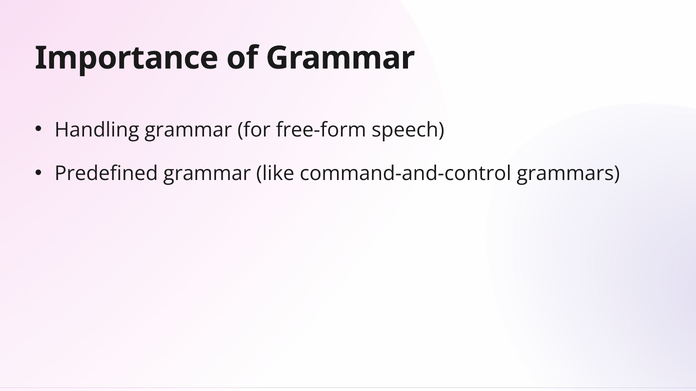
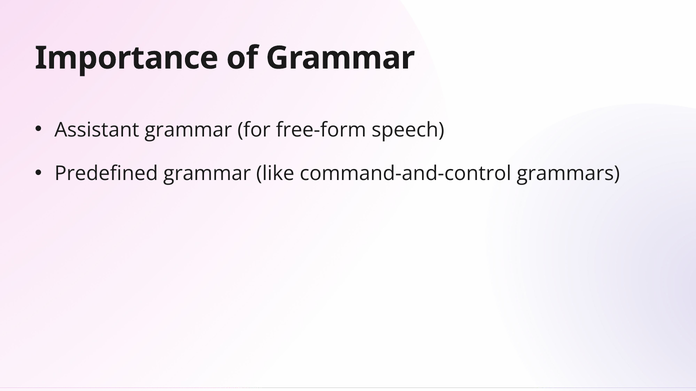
Handling: Handling -> Assistant (97, 130)
